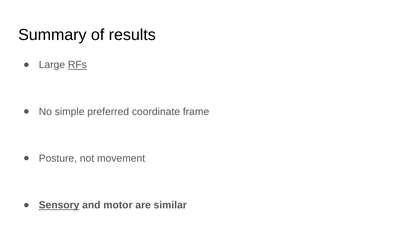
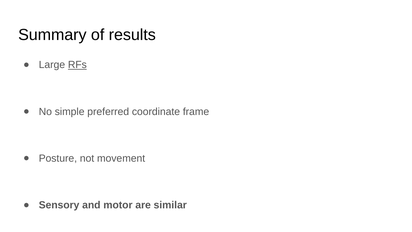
Sensory underline: present -> none (59, 205)
